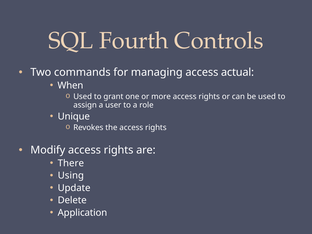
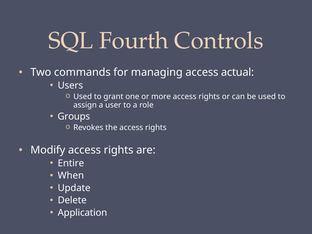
When: When -> Users (70, 85)
Unique: Unique -> Groups (74, 116)
There: There -> Entire (71, 163)
Using: Using -> When (71, 176)
